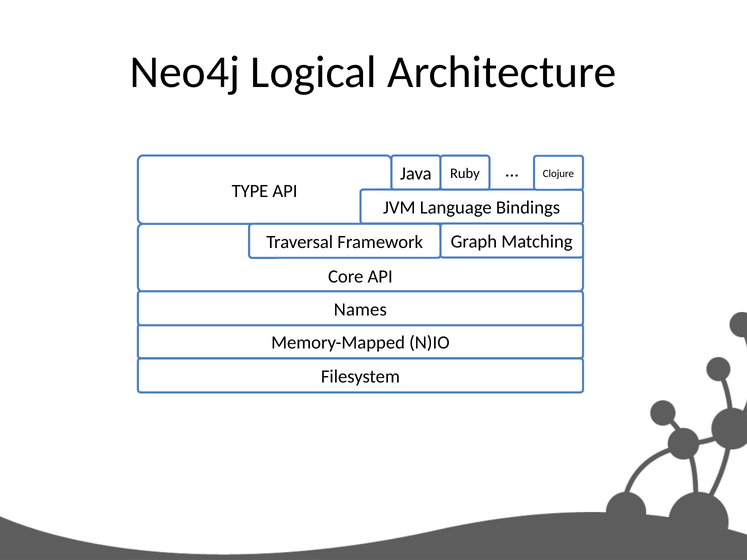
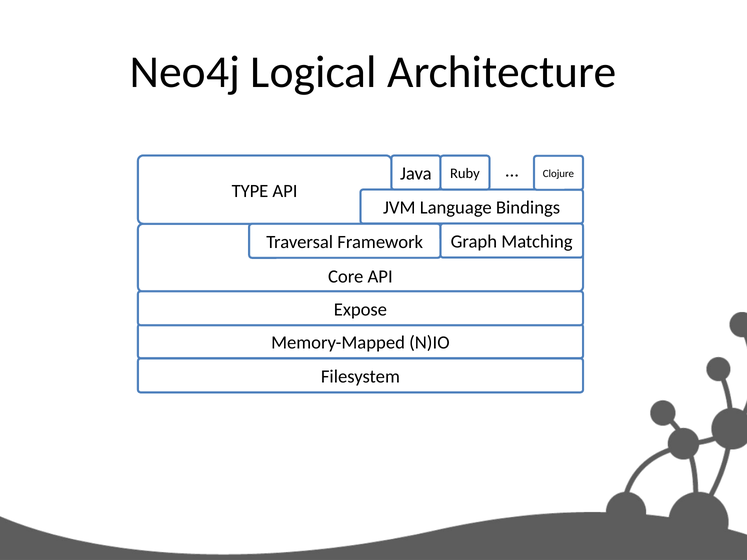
Names: Names -> Expose (360, 310)
